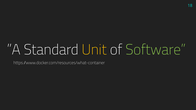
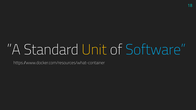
Software colour: light green -> light blue (156, 50)
